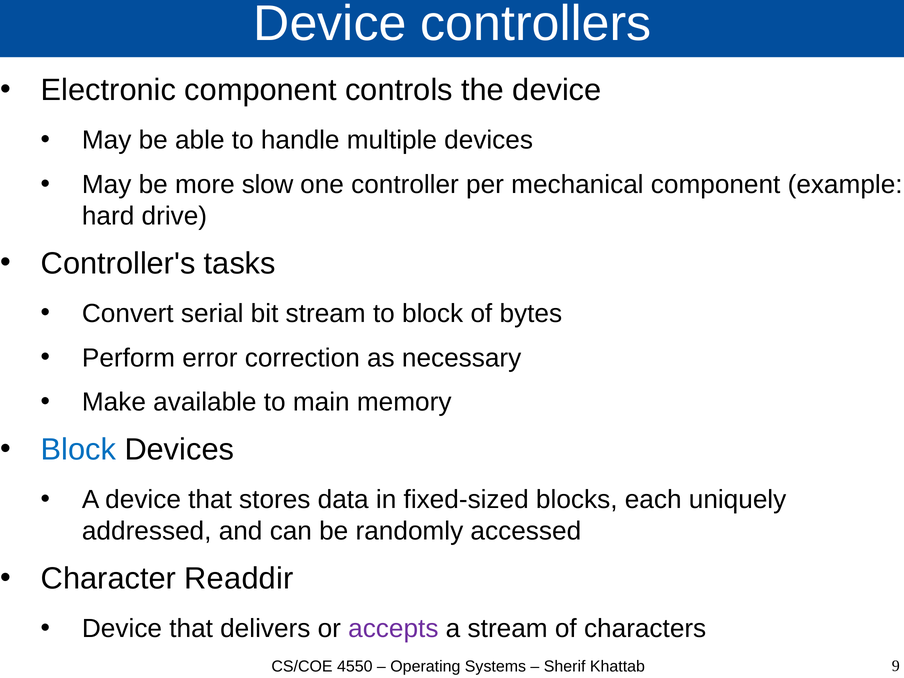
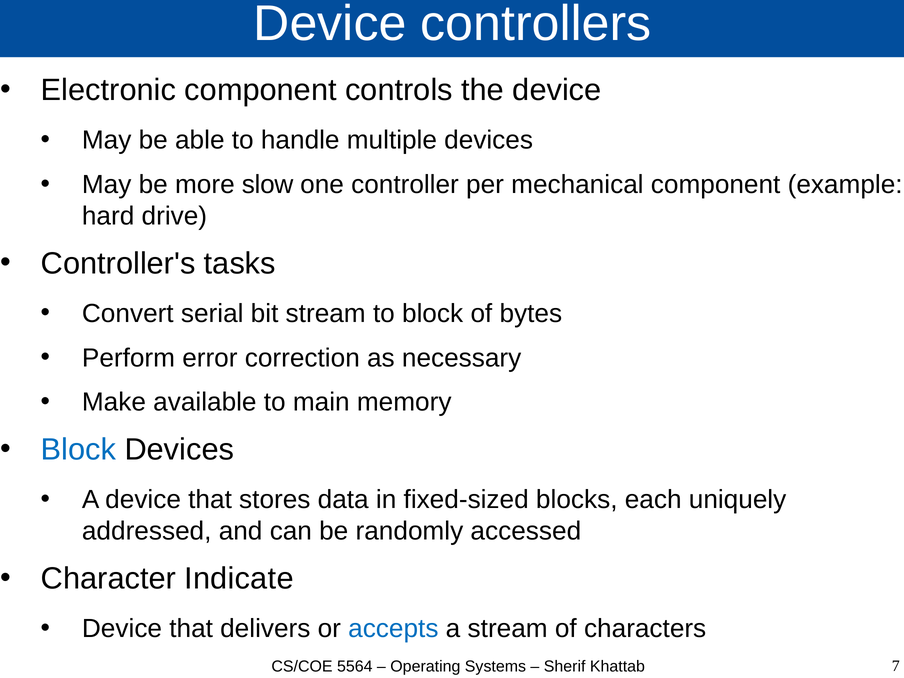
Readdir: Readdir -> Indicate (239, 579)
accepts colour: purple -> blue (393, 629)
4550: 4550 -> 5564 (355, 666)
9: 9 -> 7 (896, 666)
